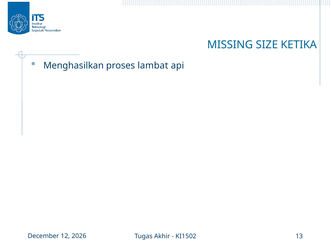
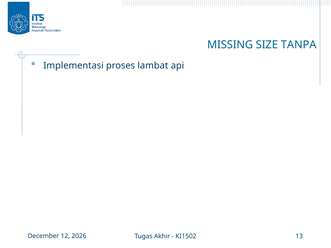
KETIKA: KETIKA -> TANPA (299, 45)
Menghasilkan: Menghasilkan -> Implementasi (73, 66)
